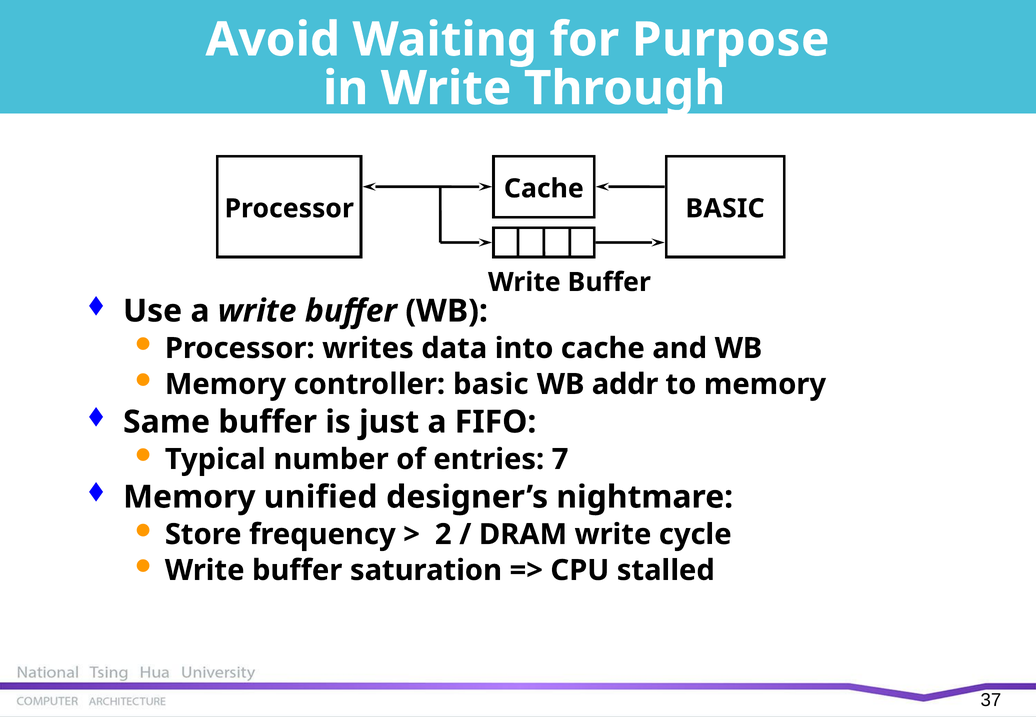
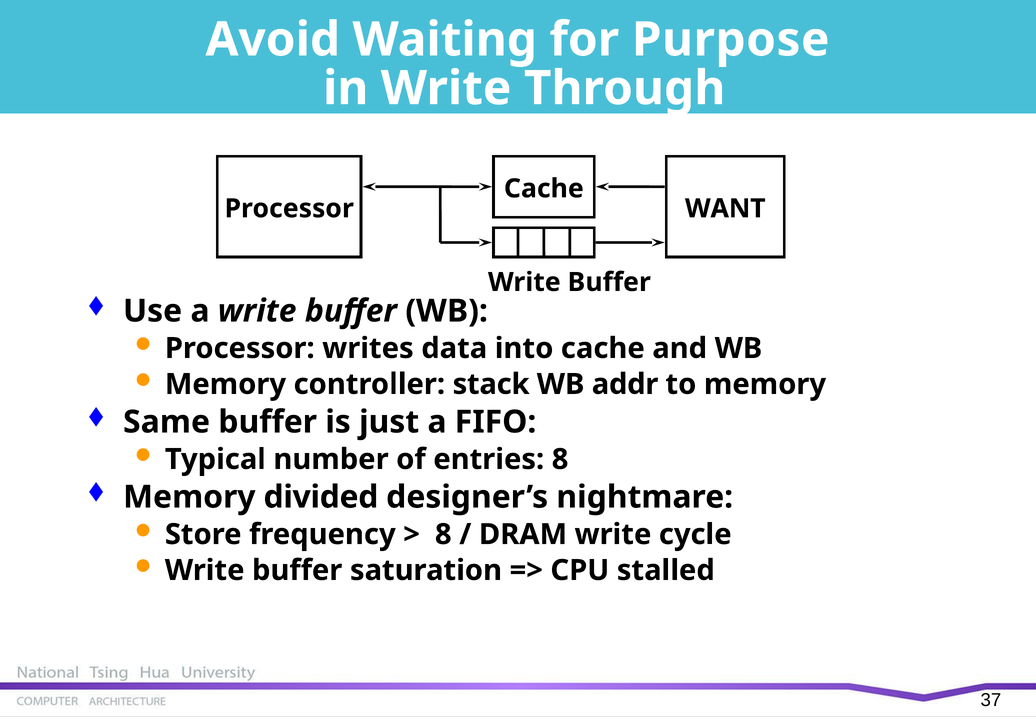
BASIC: BASIC -> WANT (725, 209)
controller basic: basic -> stack (491, 384)
entries 7: 7 -> 8 (560, 459)
unified: unified -> divided (321, 497)
2: 2 -> 8 (443, 535)
